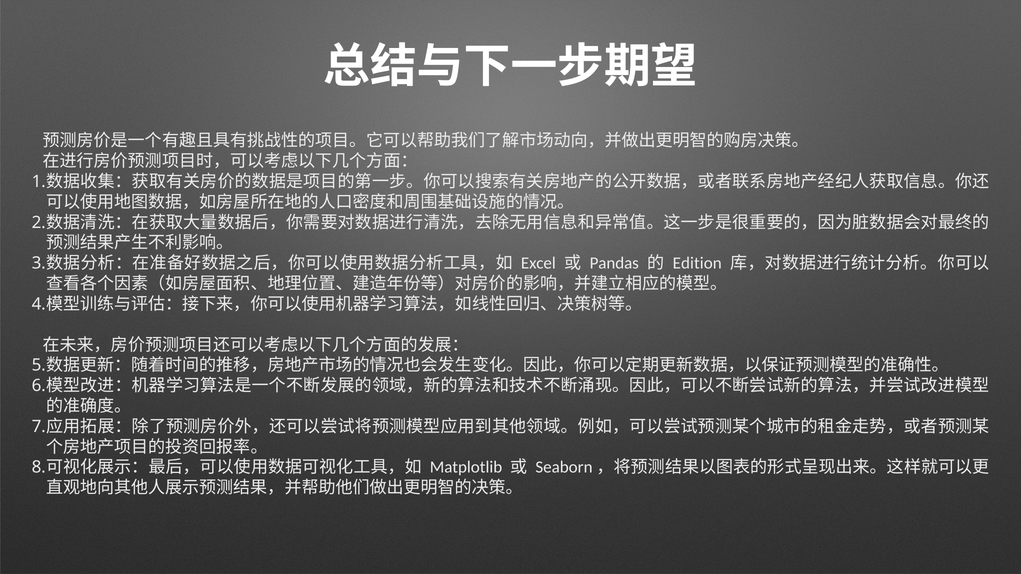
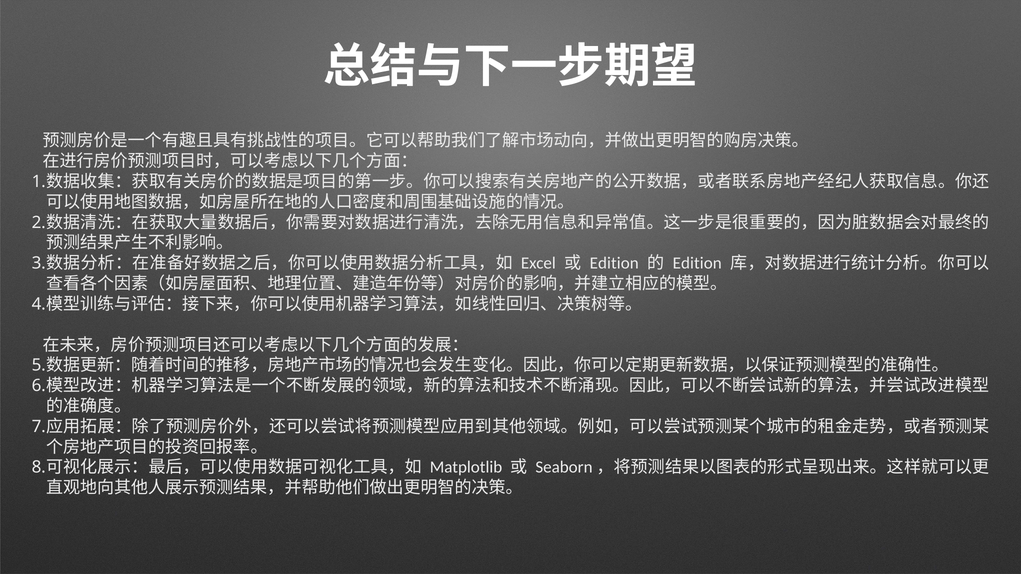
Pandas: Pandas -> Edition (614, 263)
